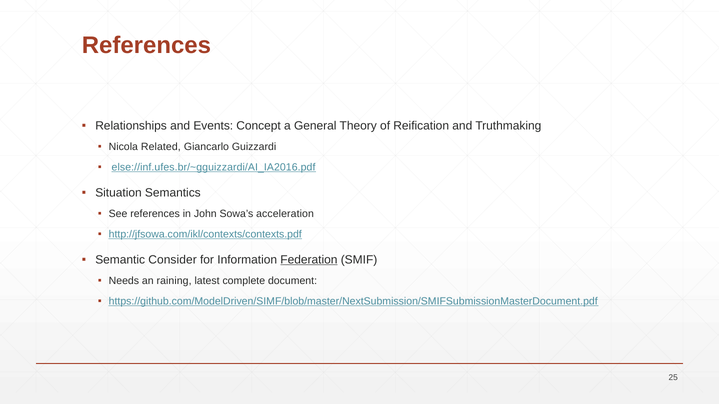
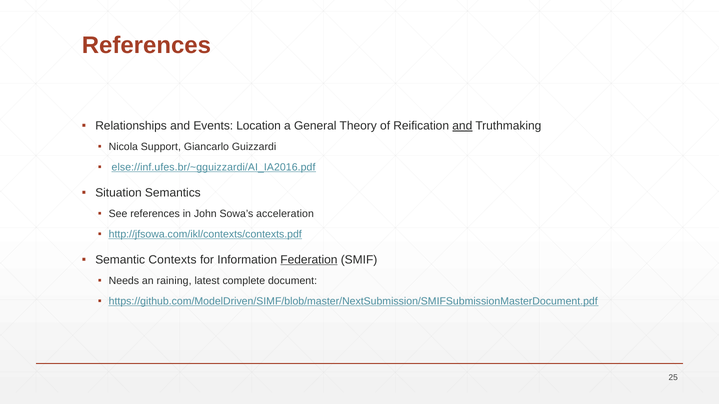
Concept: Concept -> Location (259, 126)
and underline: none -> present (462, 126)
Related: Related -> Support (161, 147)
Consider: Consider -> Contexts (173, 260)
